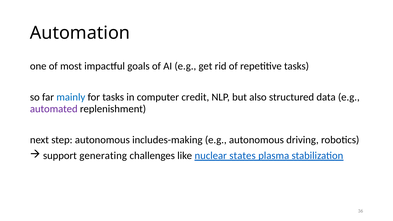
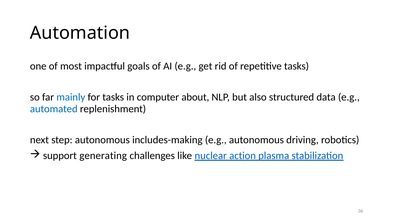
credit: credit -> about (195, 97)
automated colour: purple -> blue (54, 109)
states: states -> action (243, 156)
